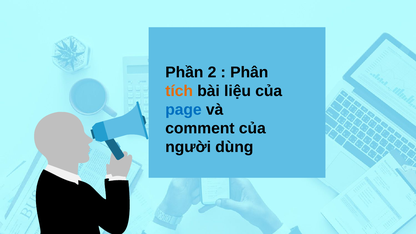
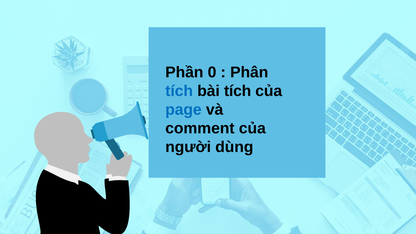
2: 2 -> 0 (212, 72)
tích colour: orange -> blue (179, 91)
bài liệu: liệu -> tích (238, 91)
